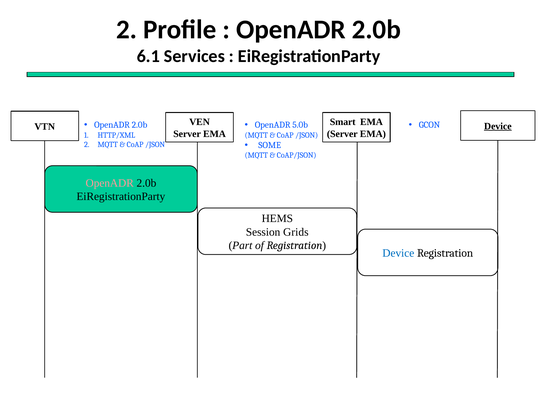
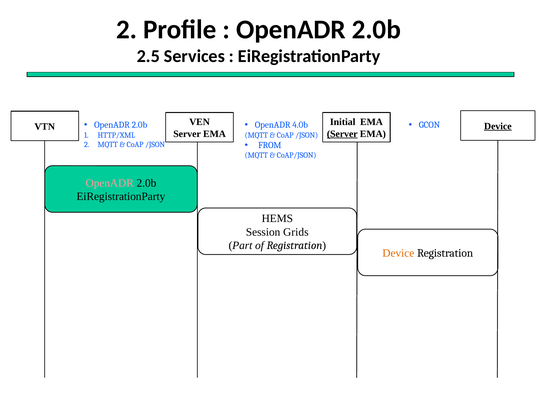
6.1: 6.1 -> 2.5 (148, 56)
Smart: Smart -> Initial (343, 122)
5.0b: 5.0b -> 4.0b (300, 125)
Server underline: none -> present (342, 134)
SOME: SOME -> FROM (270, 145)
Device colour: blue -> orange (398, 253)
